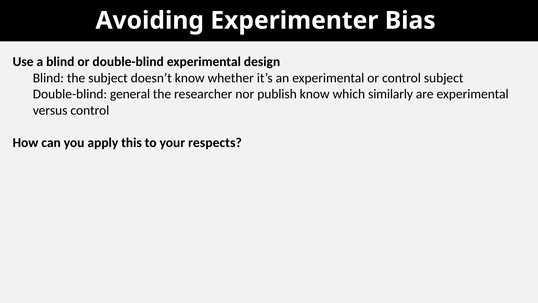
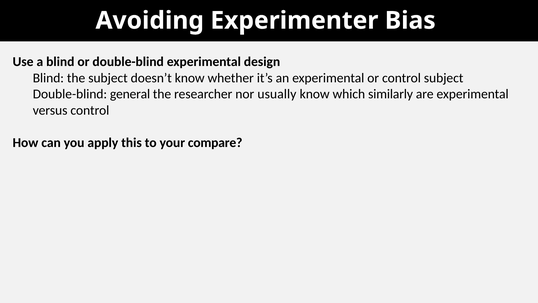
publish: publish -> usually (277, 94)
respects: respects -> compare (215, 142)
